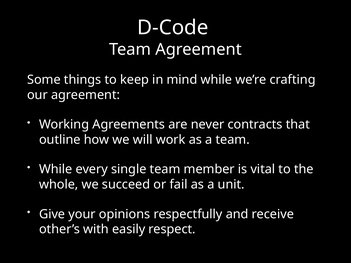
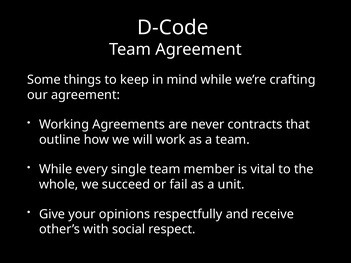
easily: easily -> social (129, 230)
